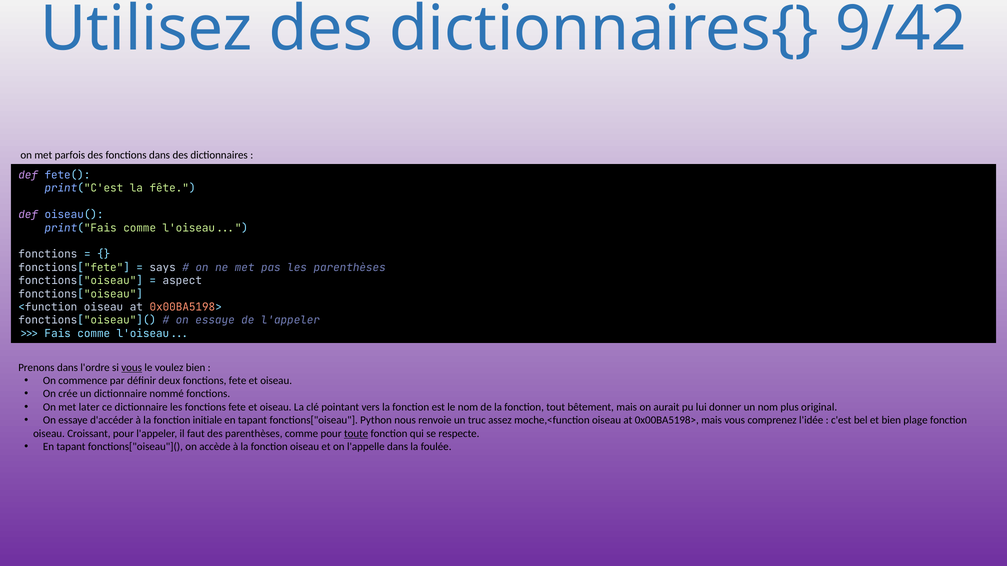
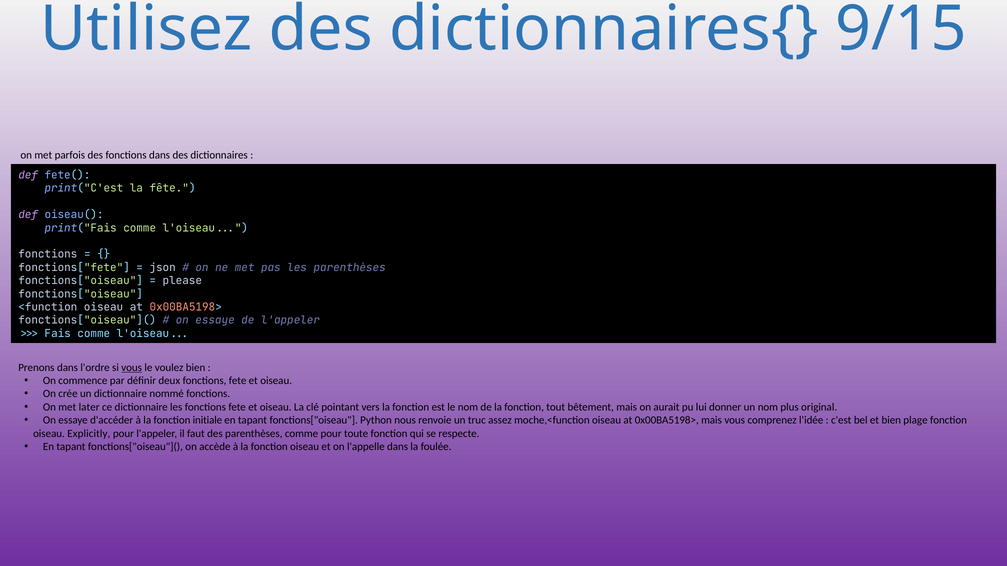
9/42: 9/42 -> 9/15 (901, 29)
says: says -> json (163, 268)
aspect: aspect -> please (182, 281)
Croissant: Croissant -> Explicitly (89, 434)
toute underline: present -> none (356, 434)
